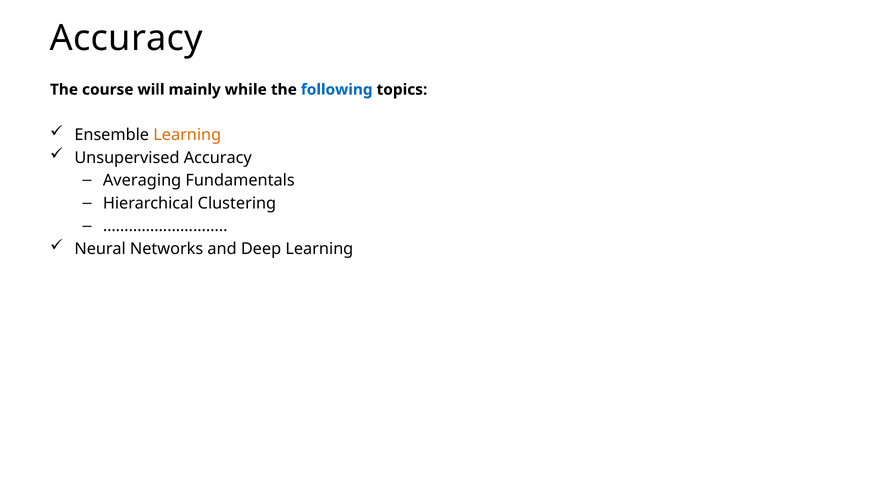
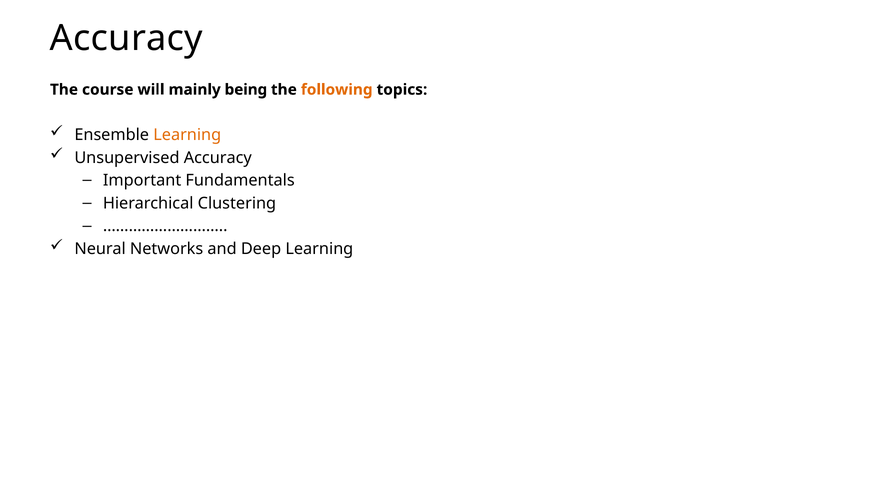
while: while -> being (246, 90)
following colour: blue -> orange (337, 90)
Averaging: Averaging -> Important (142, 180)
